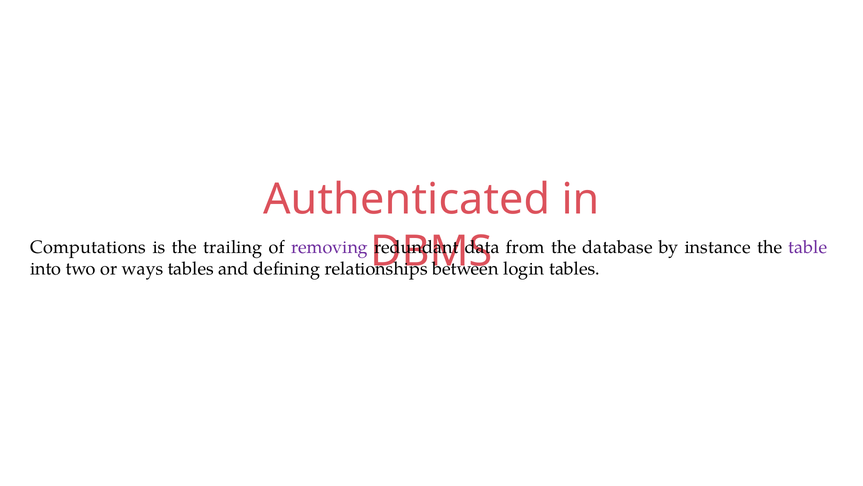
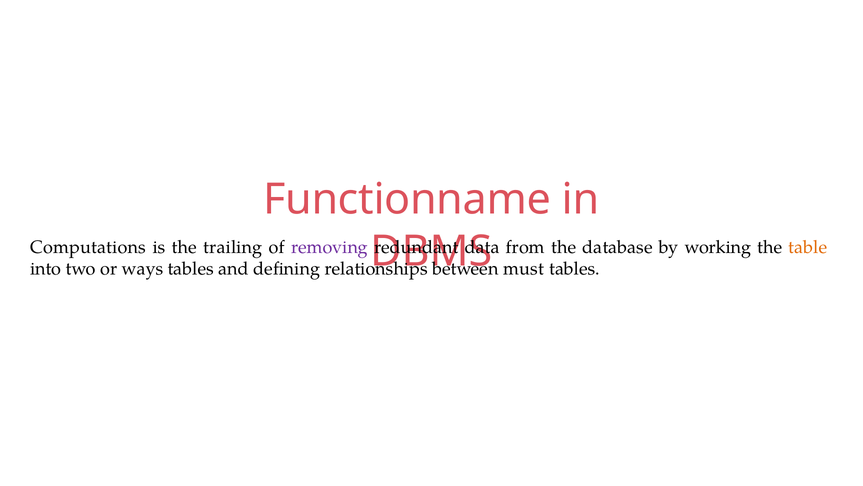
Authenticated: Authenticated -> Functionname (407, 199)
instance: instance -> working (718, 247)
table colour: purple -> orange (808, 247)
login: login -> must (524, 269)
